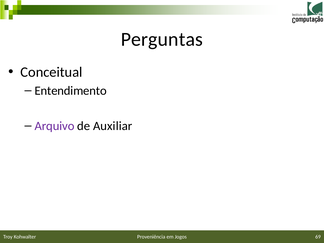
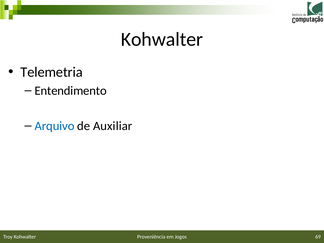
Perguntas: Perguntas -> Kohwalter (162, 39)
Conceitual: Conceitual -> Telemetria (52, 72)
Arquivo colour: purple -> blue (55, 126)
